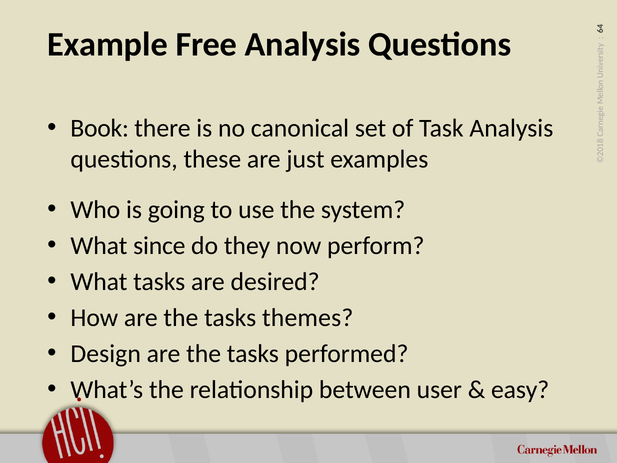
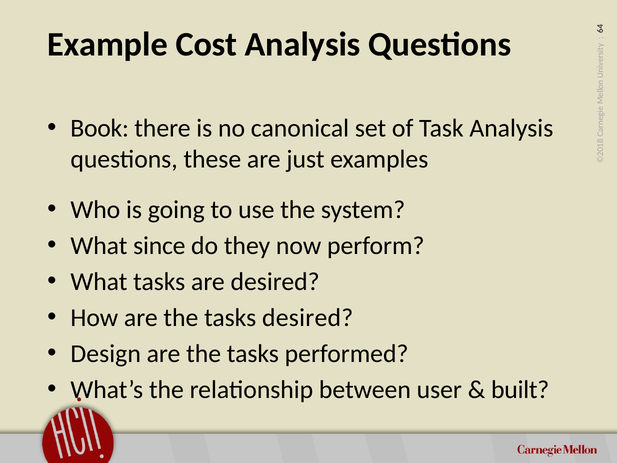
Free: Free -> Cost (206, 45)
tasks themes: themes -> desired (308, 318)
easy: easy -> built (520, 390)
